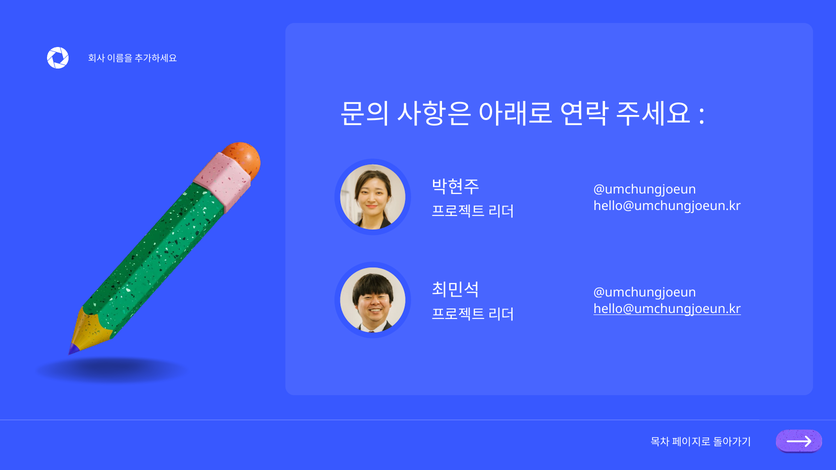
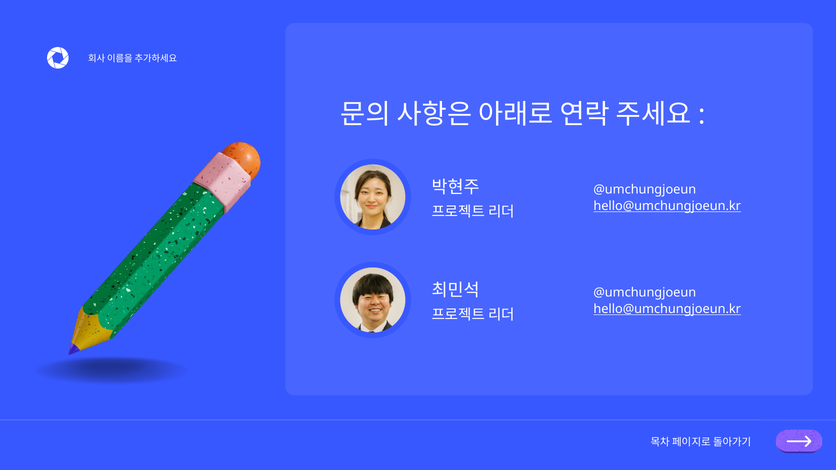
hello@umchungjoeun.kr underline: none -> present (667, 206)
